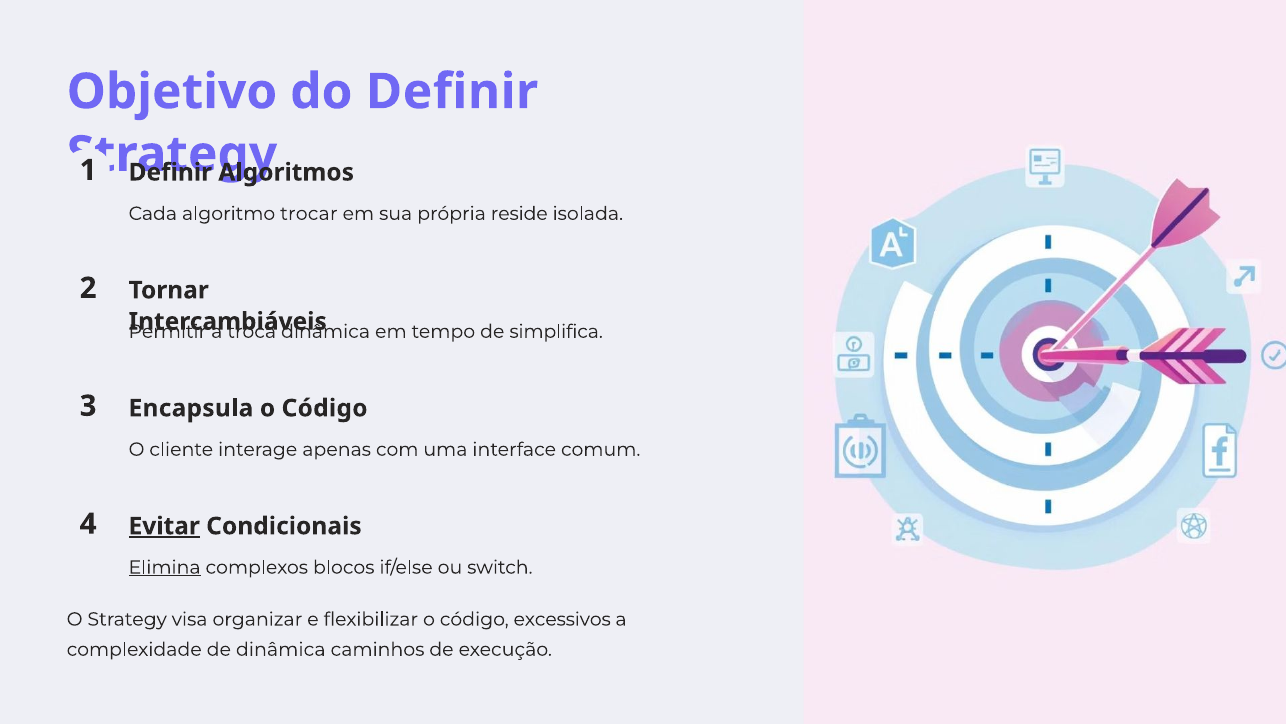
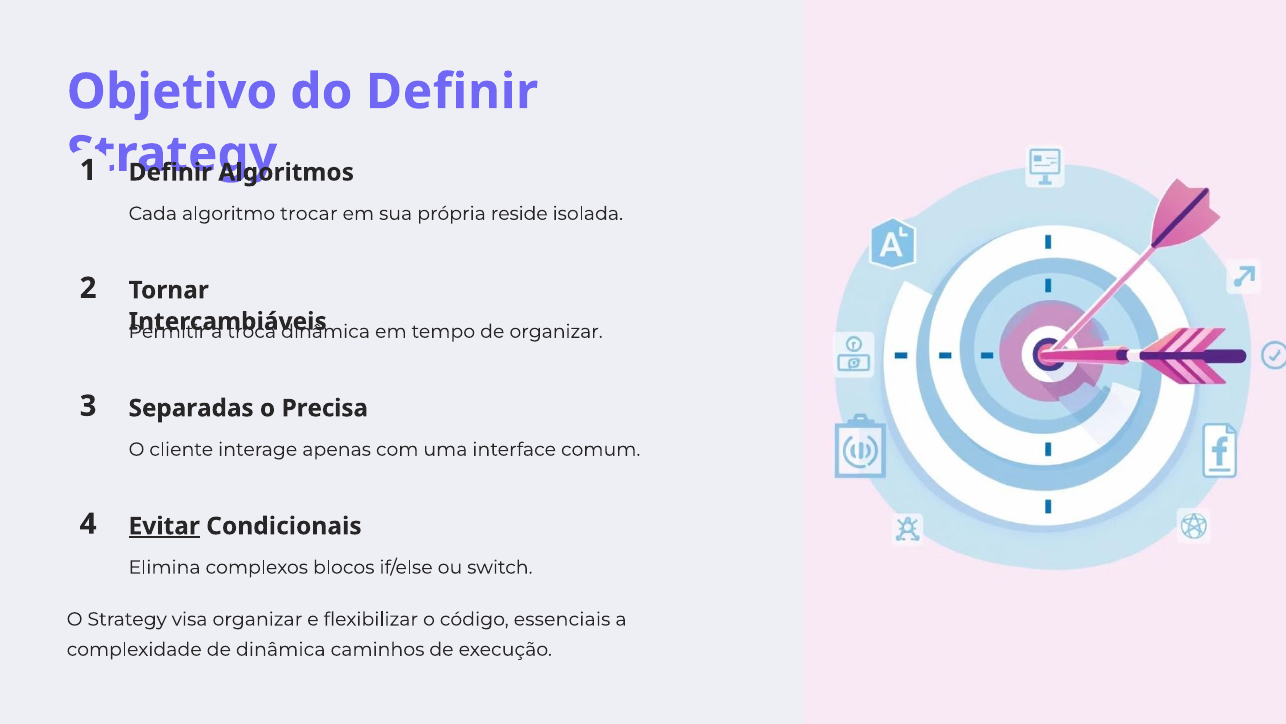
de simplifica: simplifica -> organizar (556, 331)
Encapsula: Encapsula -> Separadas (191, 408)
Código: Código -> Precisa (325, 408)
Elimina underline: present -> none (165, 567)
excessivos: excessivos -> essenciais (562, 619)
